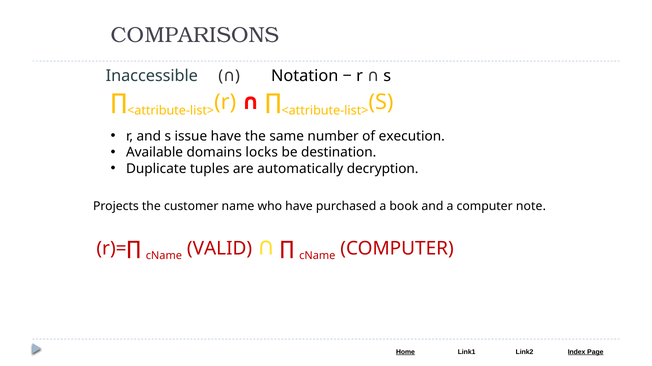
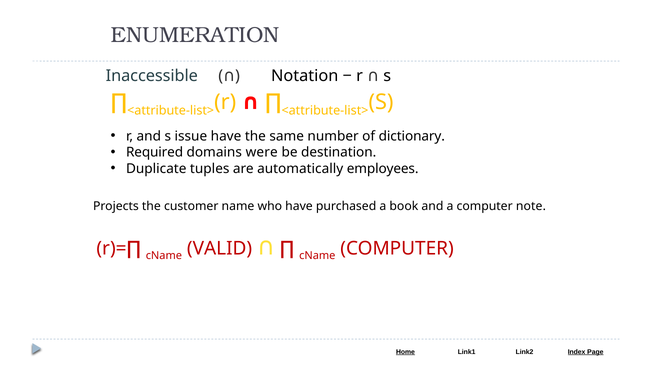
COMPARISONS: COMPARISONS -> ENUMERATION (195, 35)
execution: execution -> dictionary (412, 136)
Available: Available -> Required (155, 153)
locks: locks -> were (262, 153)
decryption: decryption -> employees (383, 169)
